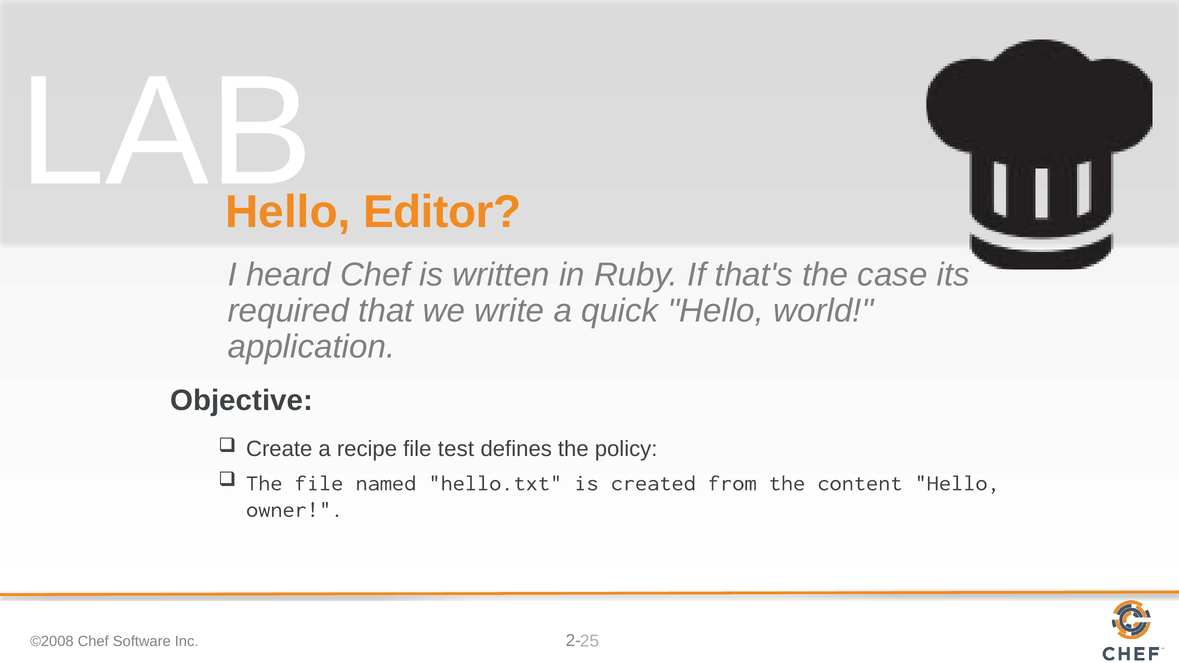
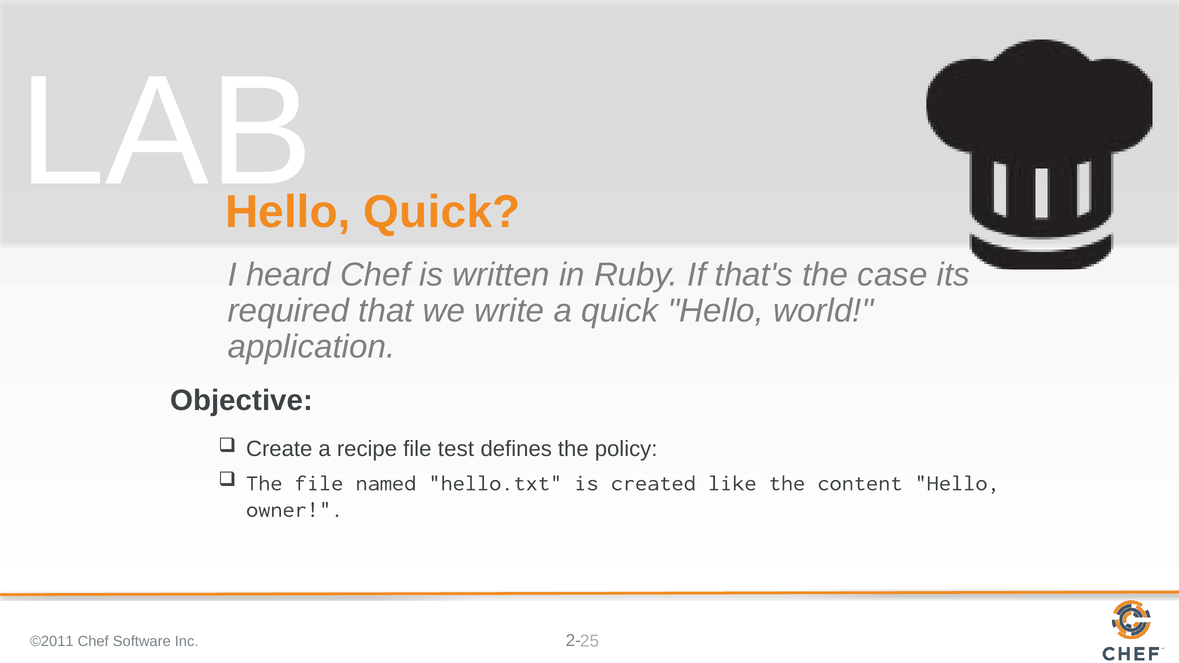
Editor: Editor -> Quick (442, 212)
from: from -> like (732, 483)
©2008: ©2008 -> ©2011 (52, 642)
